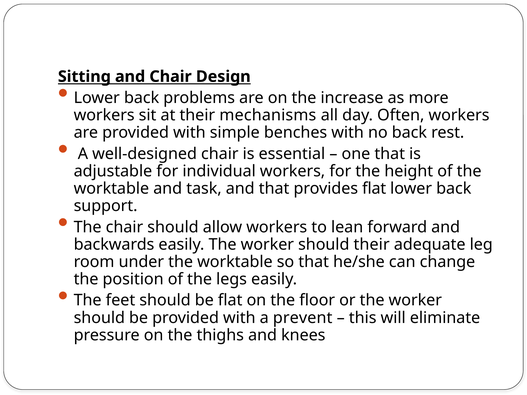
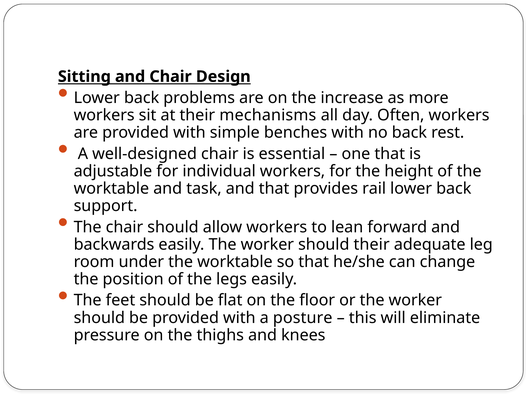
provides flat: flat -> rail (374, 189)
prevent: prevent -> posture (303, 318)
